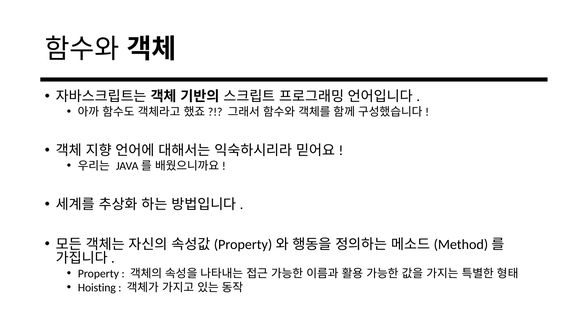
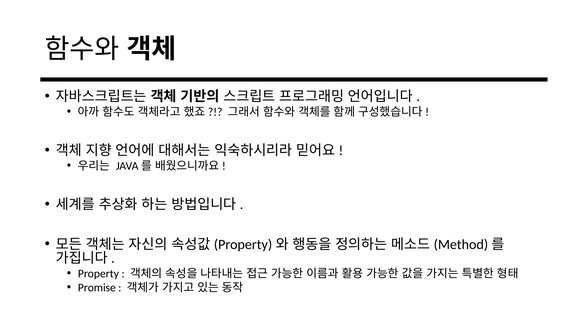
Hoisting: Hoisting -> Promise (97, 287)
